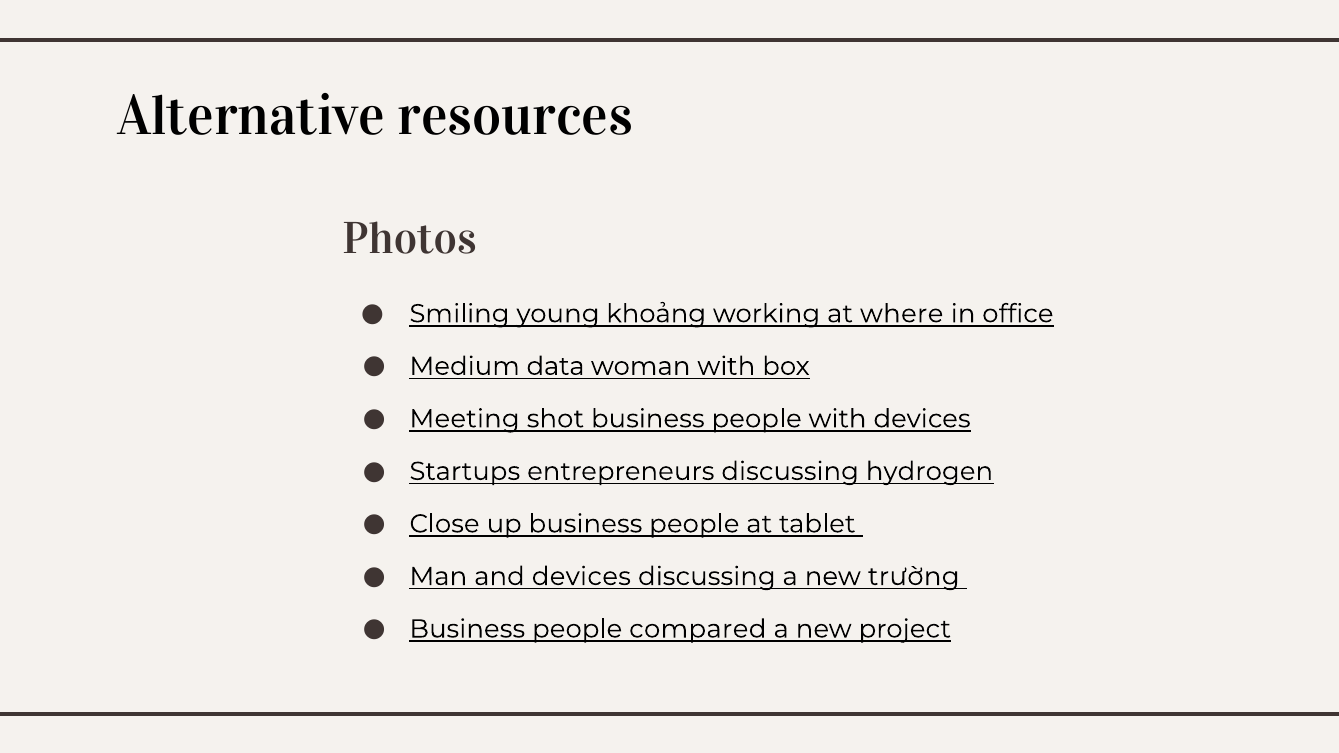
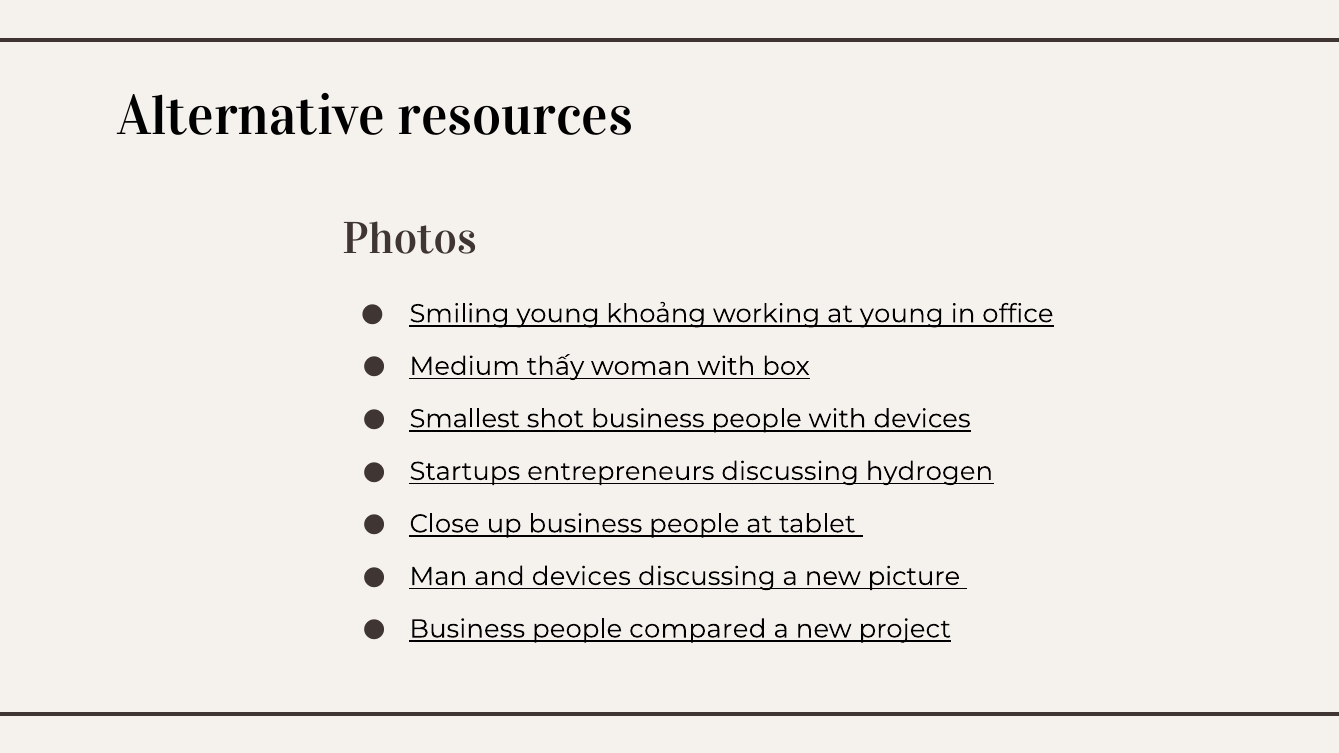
at where: where -> young (902, 314)
data: data -> thấy (555, 366)
Meeting: Meeting -> Smallest (465, 419)
trường: trường -> picture (914, 577)
